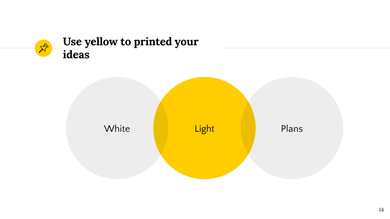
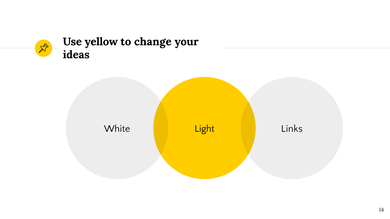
printed: printed -> change (153, 42)
Plans: Plans -> Links (292, 129)
